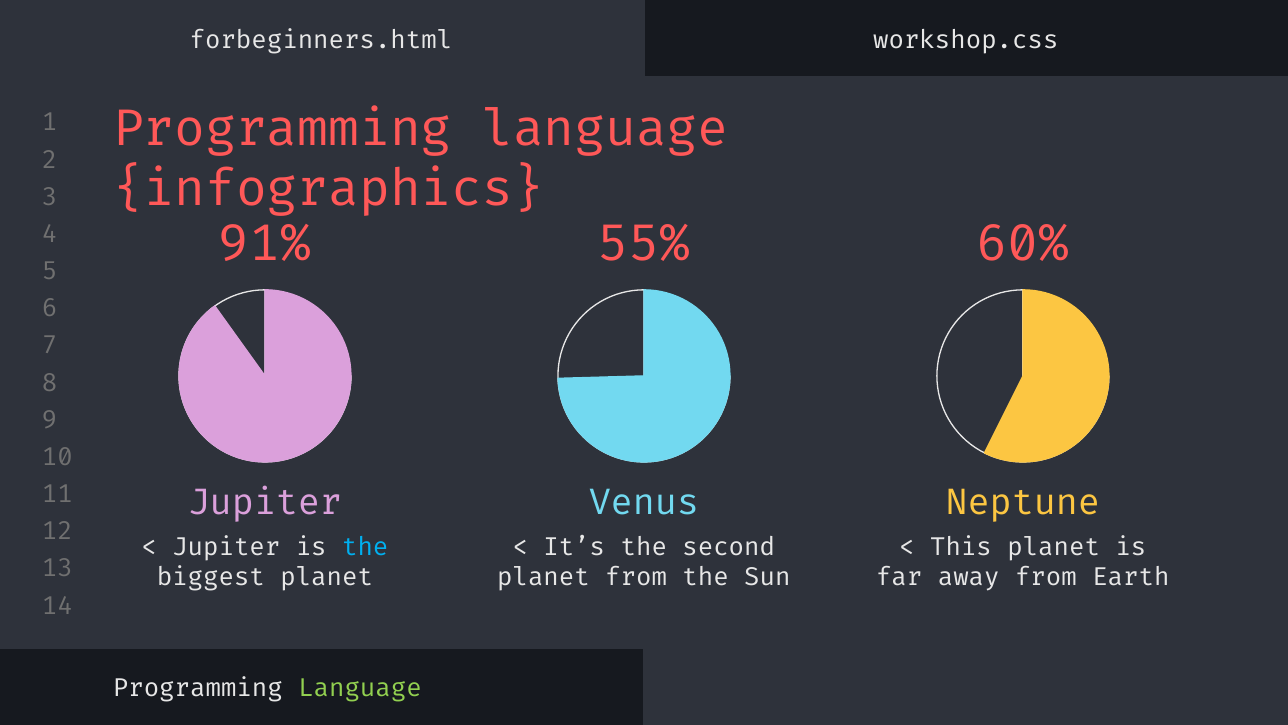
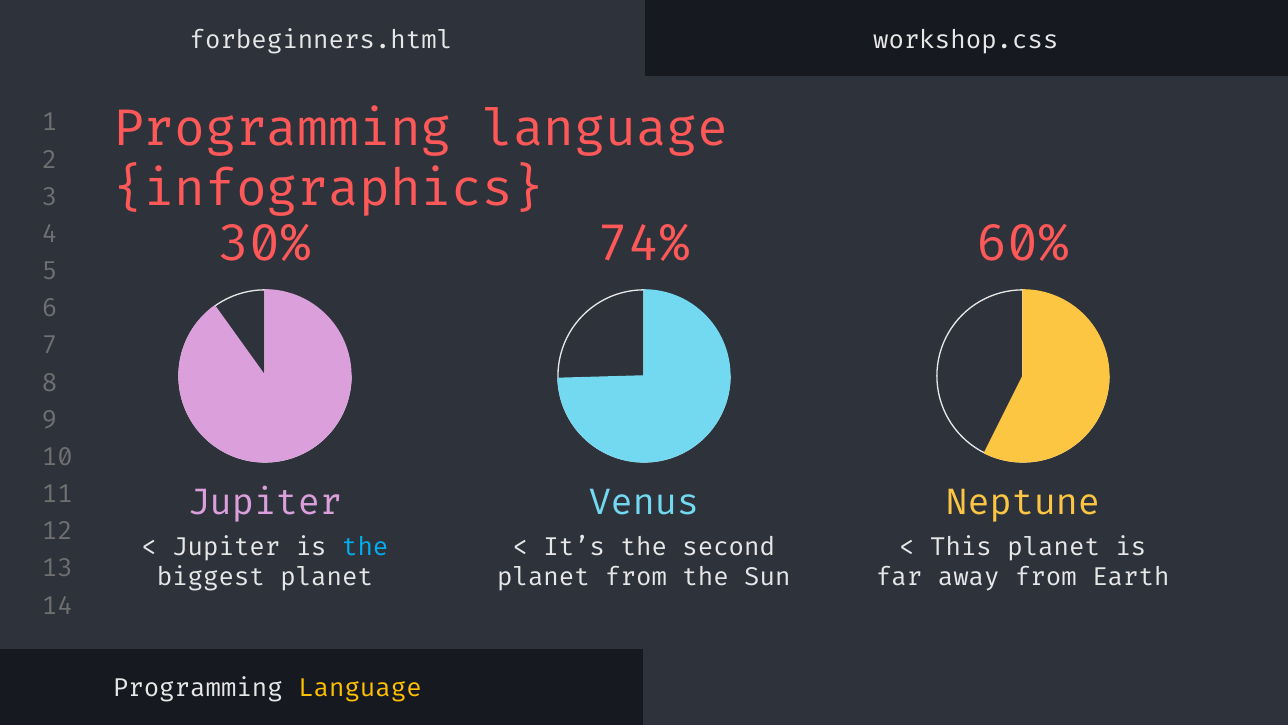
91%: 91% -> 30% (265, 244)
55%: 55% -> 74% (644, 244)
Language colour: light green -> yellow (360, 688)
